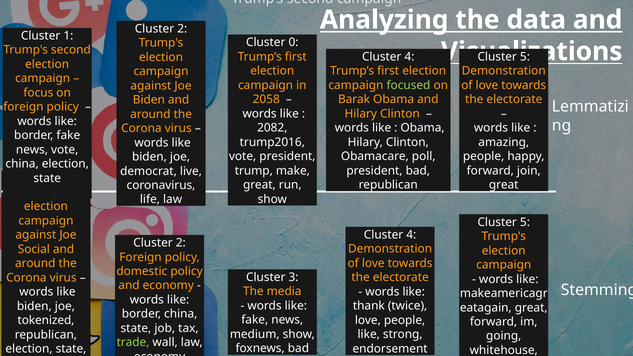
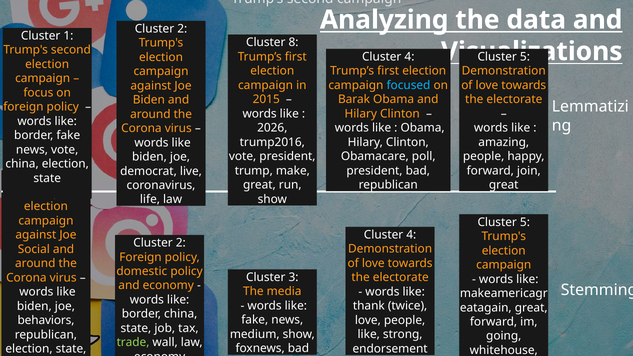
0: 0 -> 8 (294, 42)
focused colour: light green -> light blue (408, 85)
2058: 2058 -> 2015 (266, 99)
2082: 2082 -> 2026 (272, 128)
tokenized: tokenized -> behaviors (46, 321)
